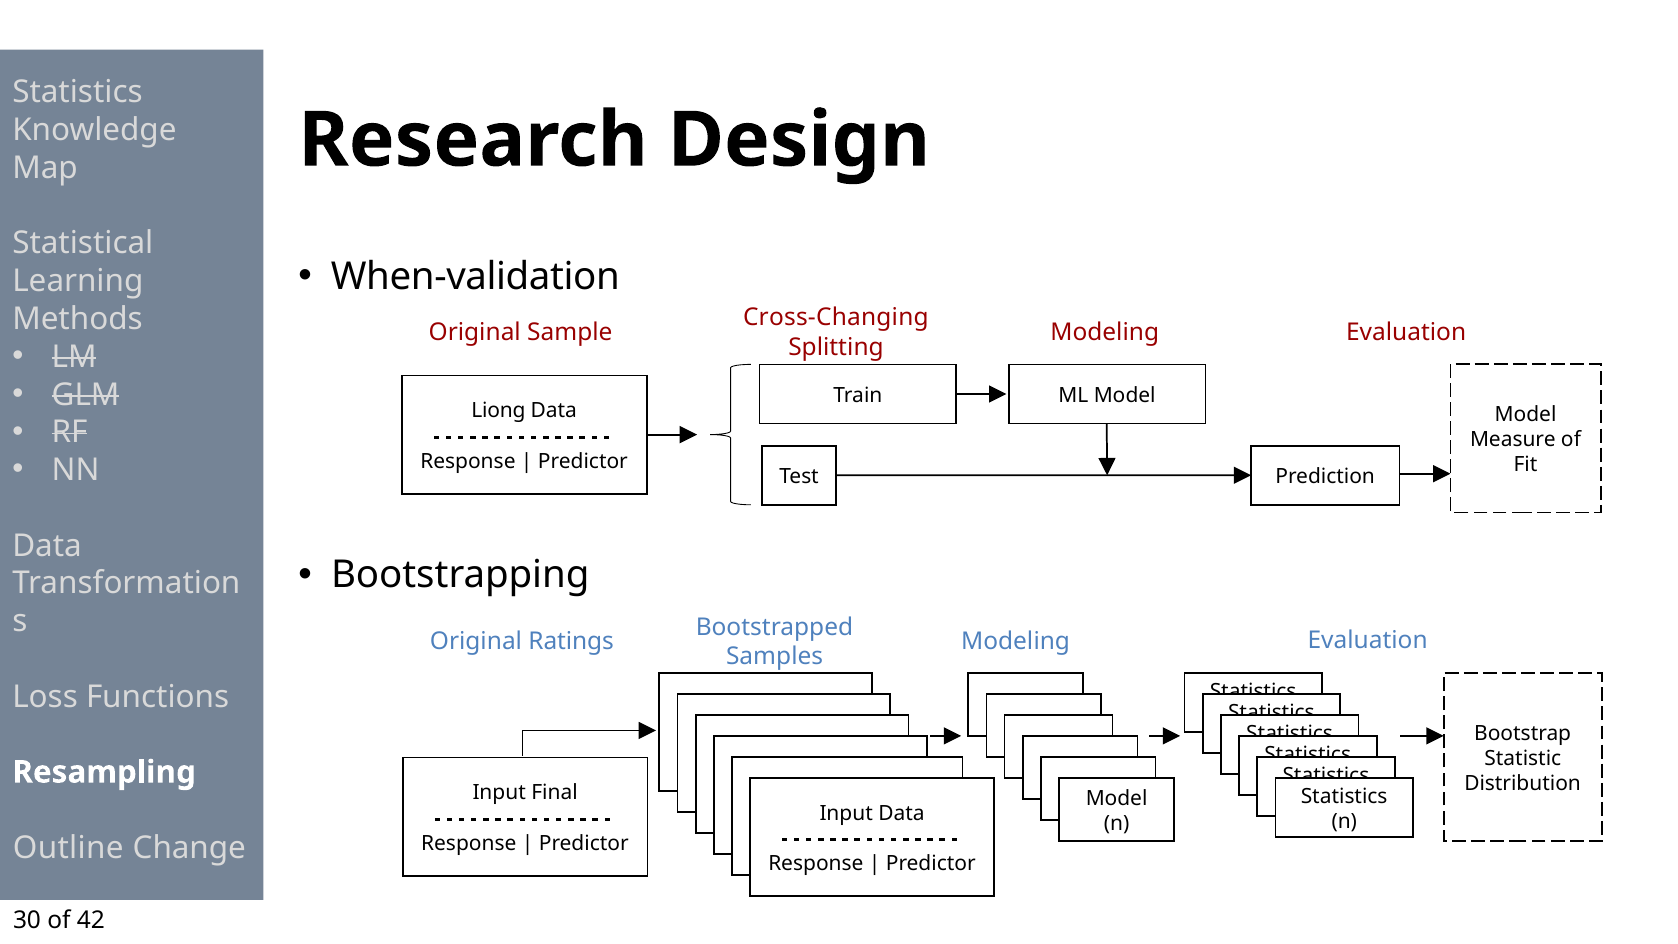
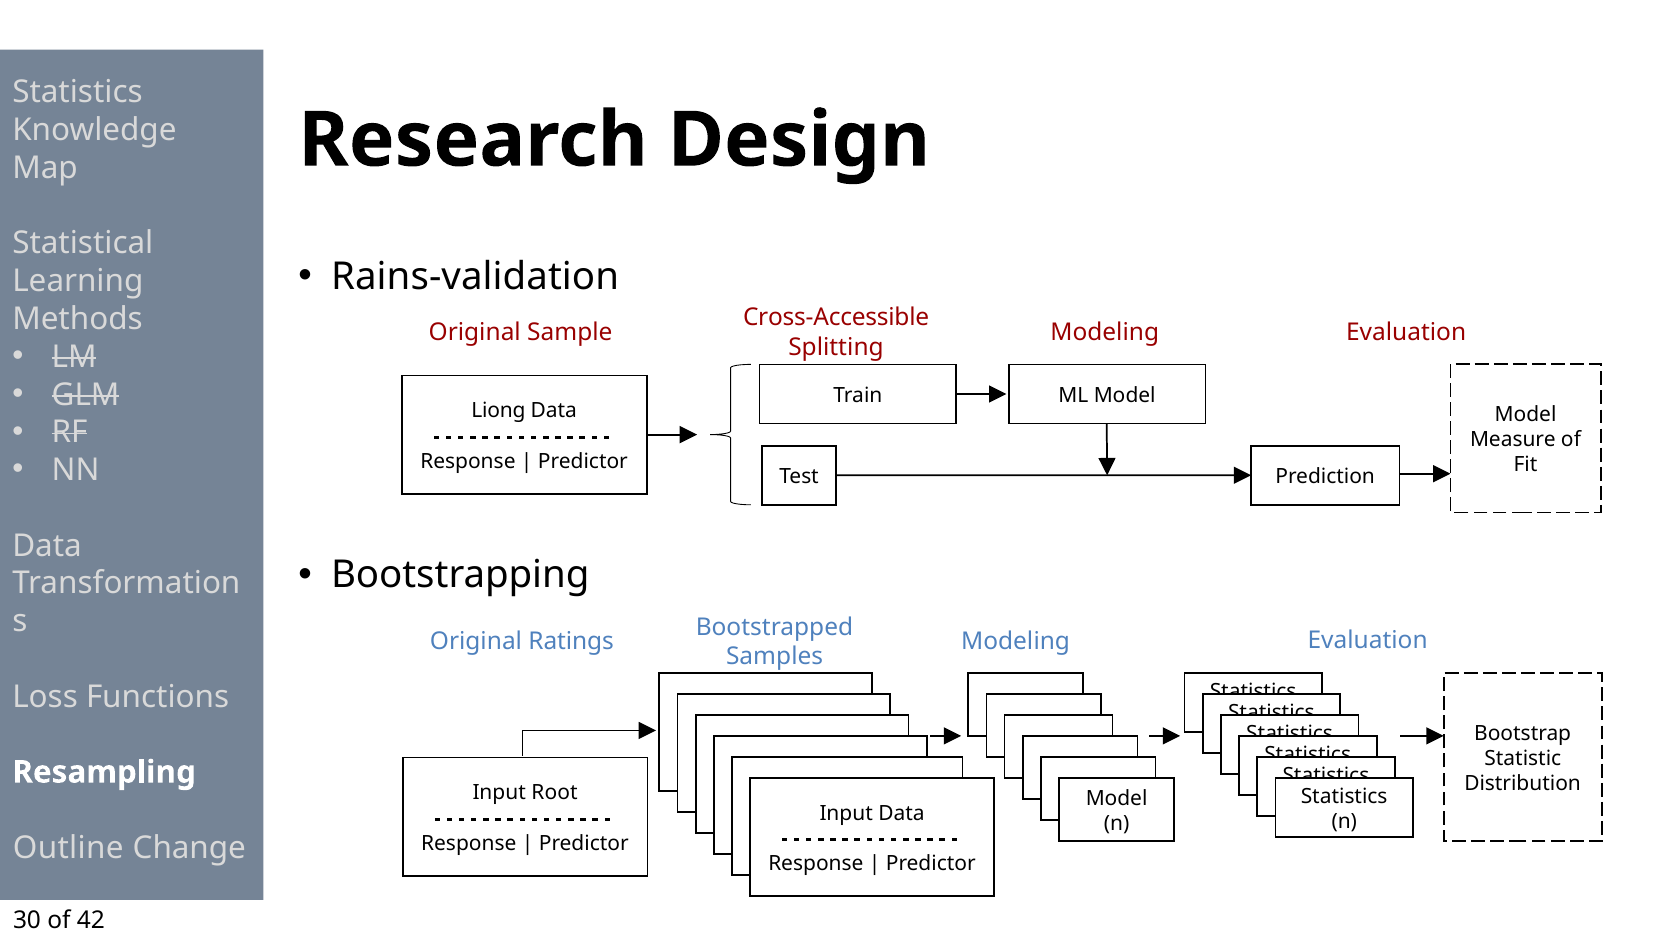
When-validation: When-validation -> Rains-validation (475, 277)
Cross-Changing: Cross-Changing -> Cross-Accessible (836, 318)
Final: Final -> Root (554, 793)
